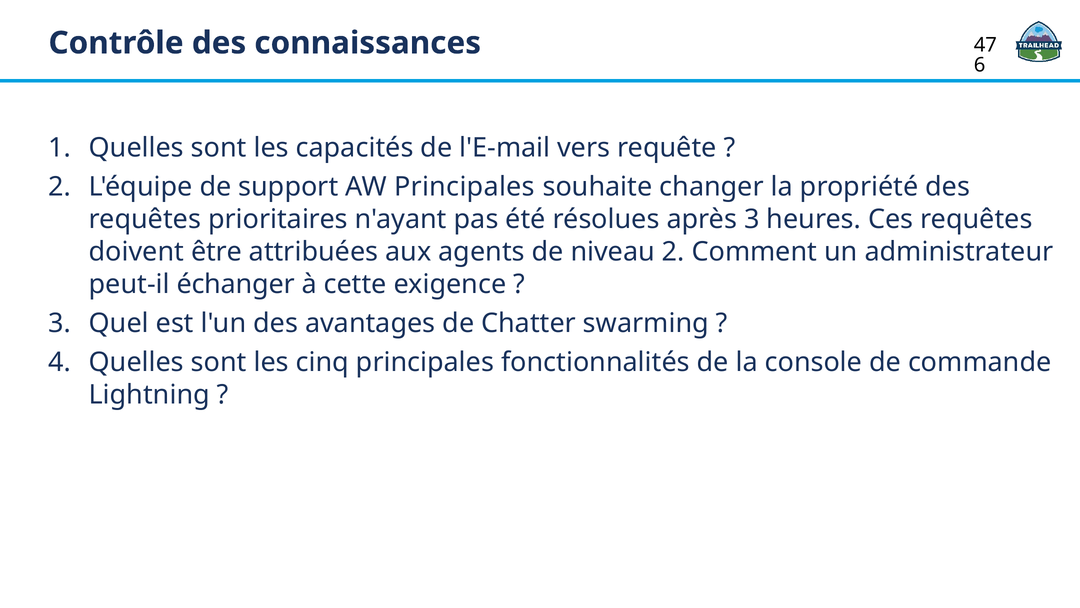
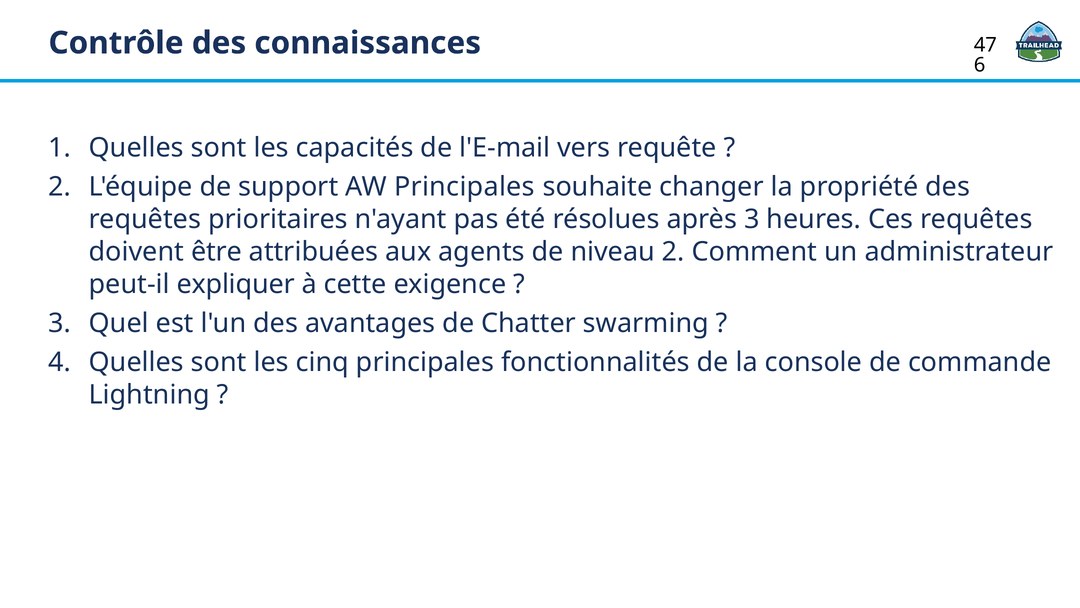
échanger: échanger -> expliquer (236, 284)
